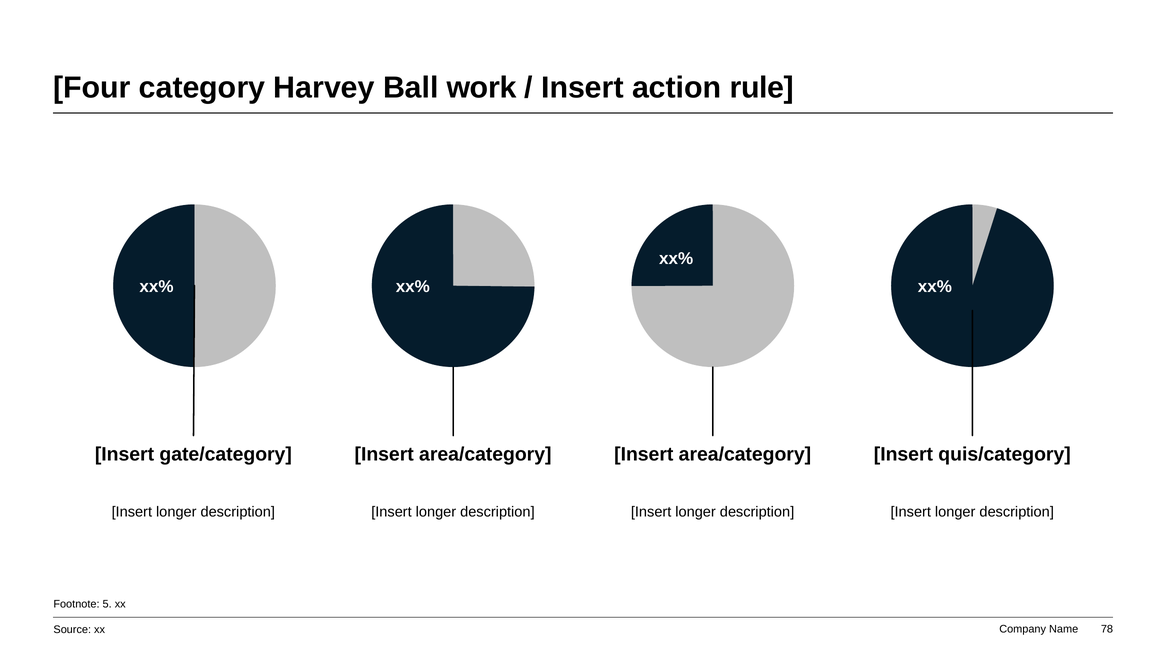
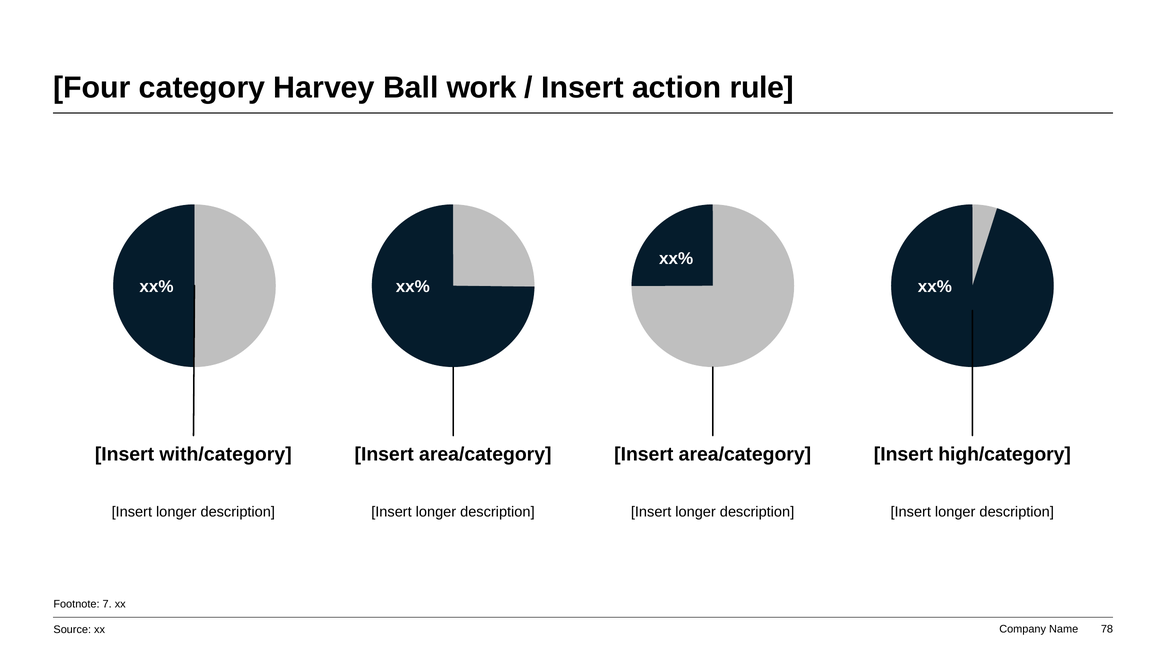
gate/category: gate/category -> with/category (226, 454)
quis/category: quis/category -> high/category (1005, 454)
5: 5 -> 7 (107, 604)
